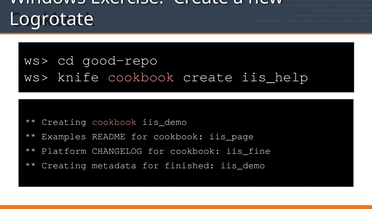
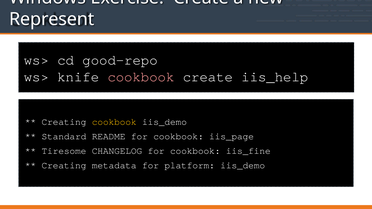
Logrotate: Logrotate -> Represent (52, 19)
cookbook colour: pink -> yellow (114, 122)
Examples: Examples -> Standard (64, 137)
Platform: Platform -> Tiresome (64, 151)
finished: finished -> platform (190, 166)
